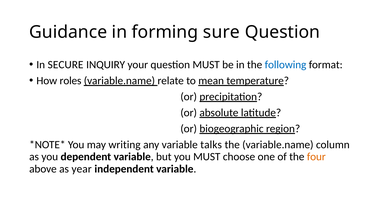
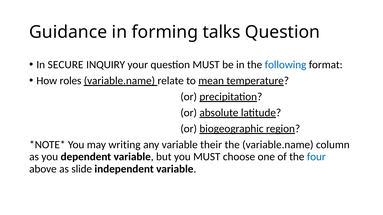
sure: sure -> talks (222, 32)
talks: talks -> their (211, 145)
four colour: orange -> blue (316, 157)
year: year -> slide (82, 169)
